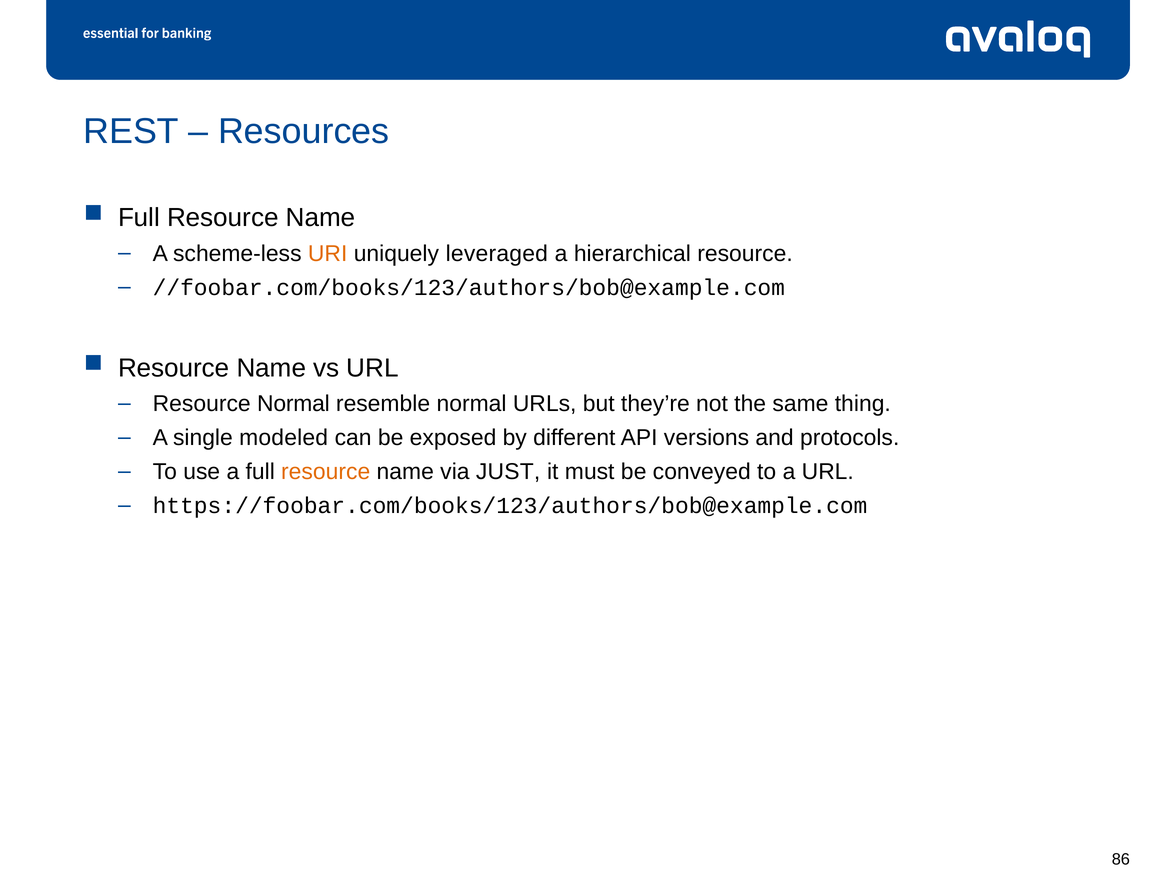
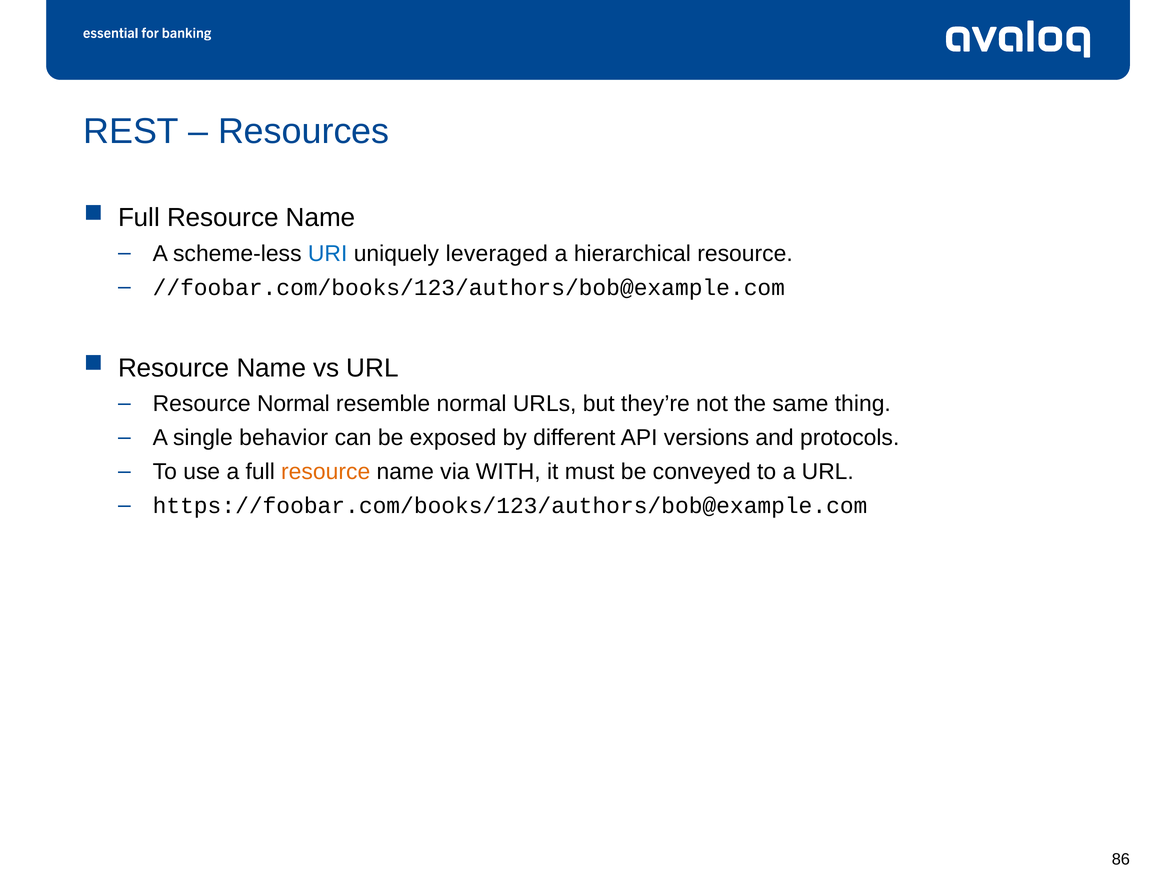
URI colour: orange -> blue (328, 253)
modeled: modeled -> behavior (284, 438)
JUST: JUST -> WITH (508, 472)
